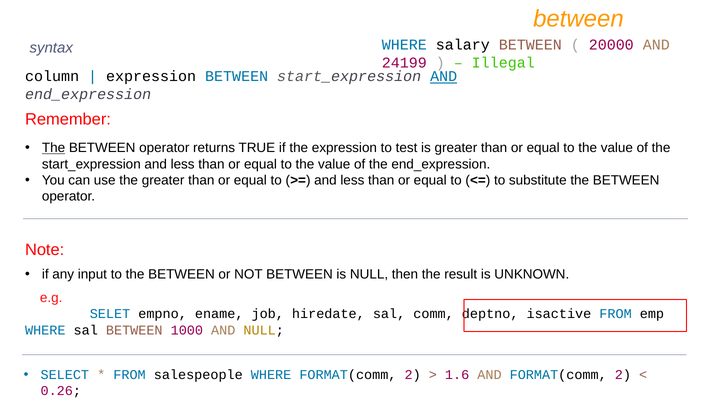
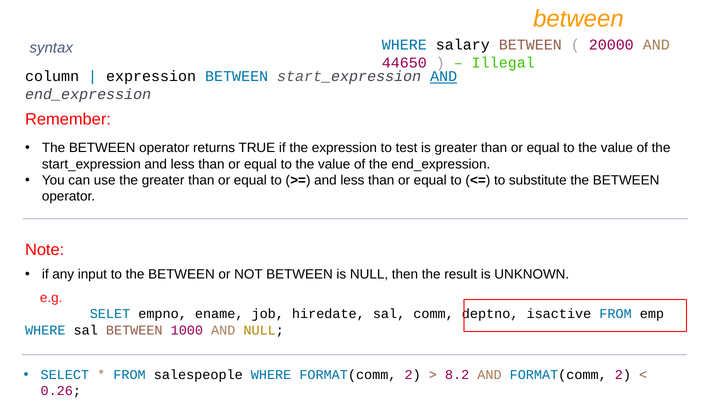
24199: 24199 -> 44650 (404, 63)
The underline: present -> none (54, 148)
1.6: 1.6 -> 8.2 (457, 375)
